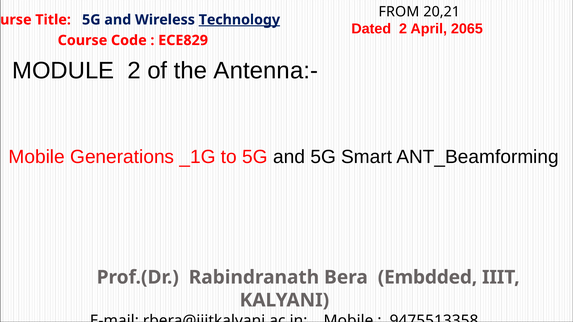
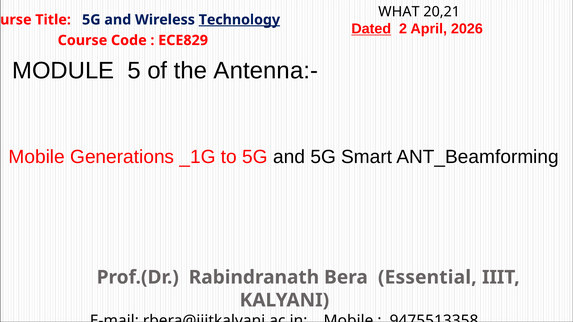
FROM: FROM -> WHAT (399, 12)
Dated underline: none -> present (371, 29)
2065: 2065 -> 2026 (467, 29)
MODULE 2: 2 -> 5 (134, 71)
Embdded: Embdded -> Essential (427, 278)
